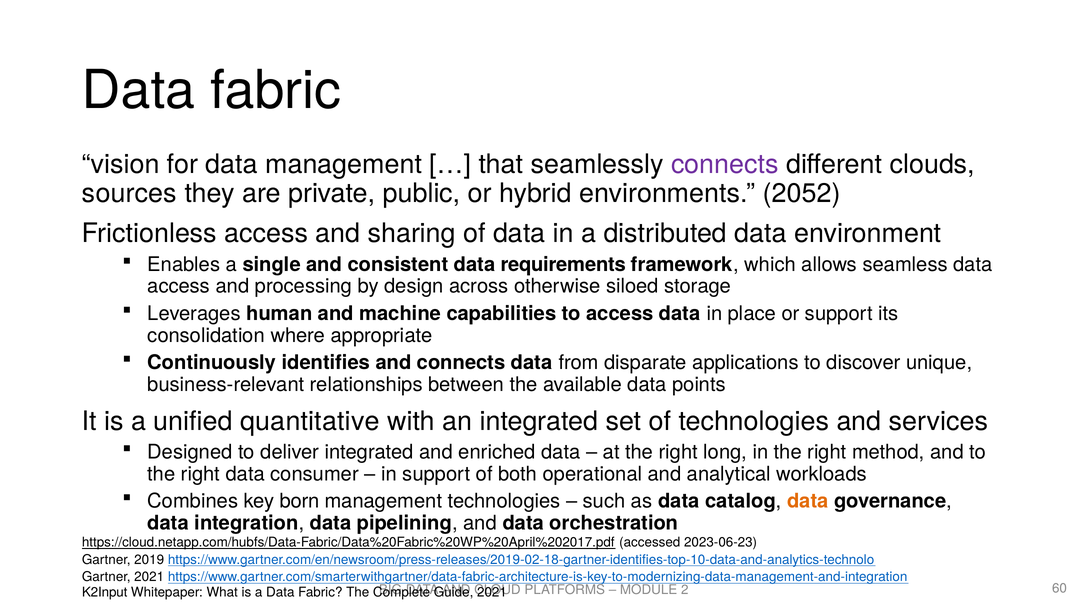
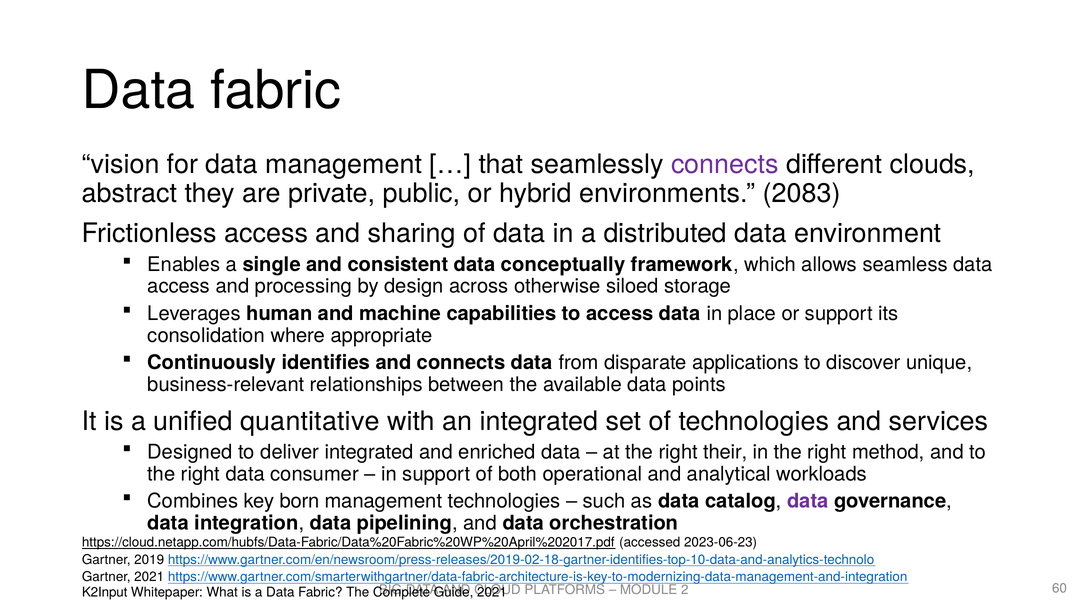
sources: sources -> abstract (130, 193)
2052: 2052 -> 2083 (802, 193)
requirements: requirements -> conceptually (563, 264)
long: long -> their (725, 452)
data colour: orange -> purple (808, 501)
